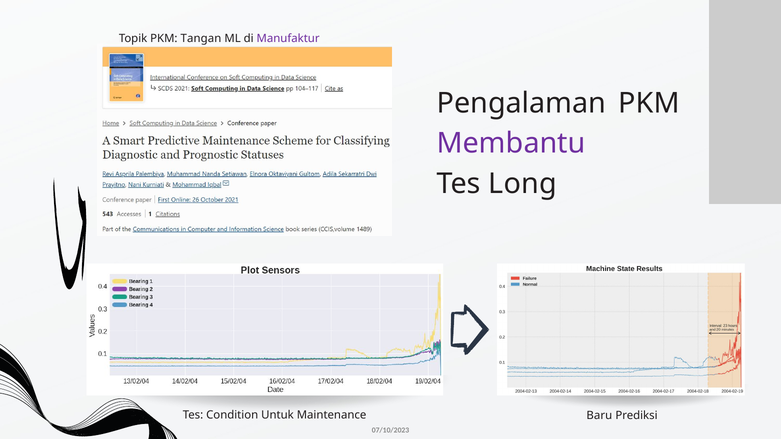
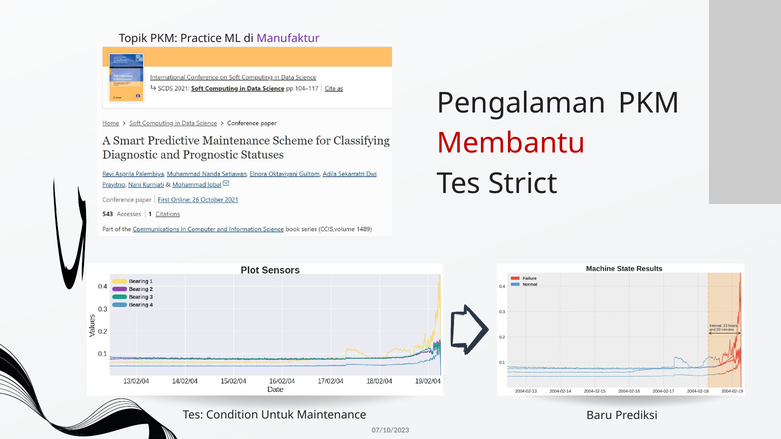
Tangan: Tangan -> Practice (201, 39)
Membantu colour: purple -> red (511, 143)
Long: Long -> Strict (523, 184)
